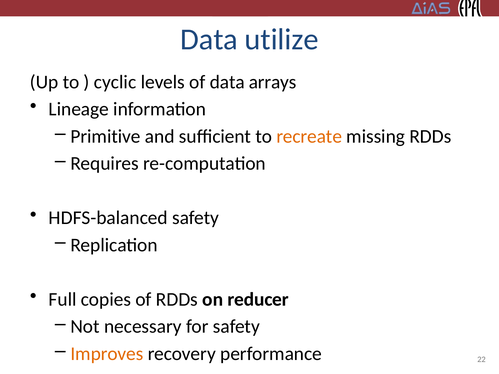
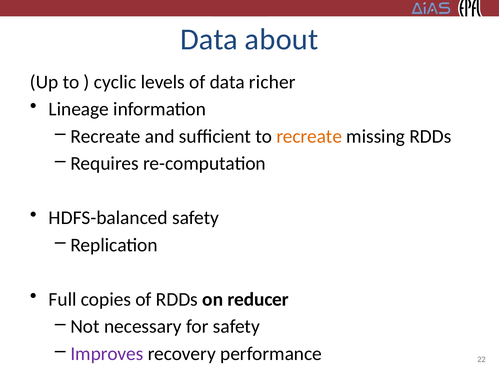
utilize: utilize -> about (282, 40)
arrays: arrays -> richer (272, 82)
Primitive: Primitive -> Recreate (106, 136)
Improves colour: orange -> purple (107, 354)
